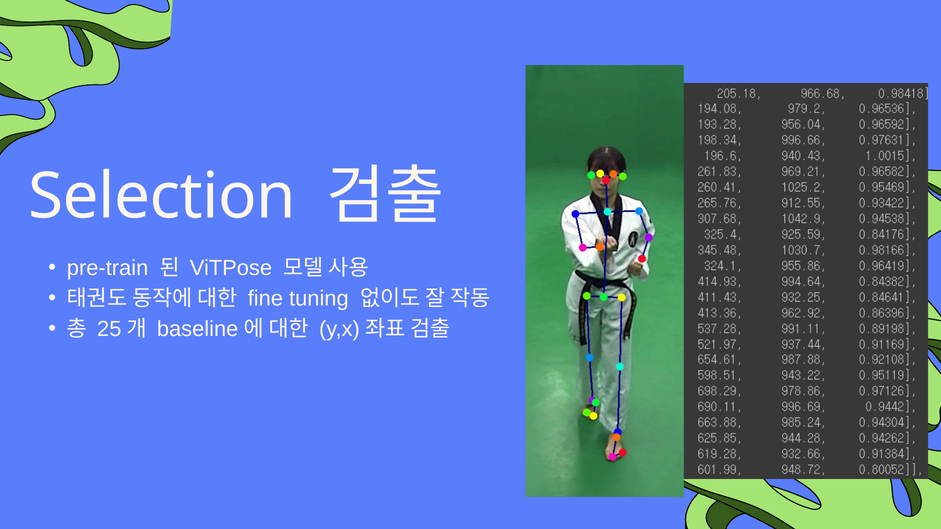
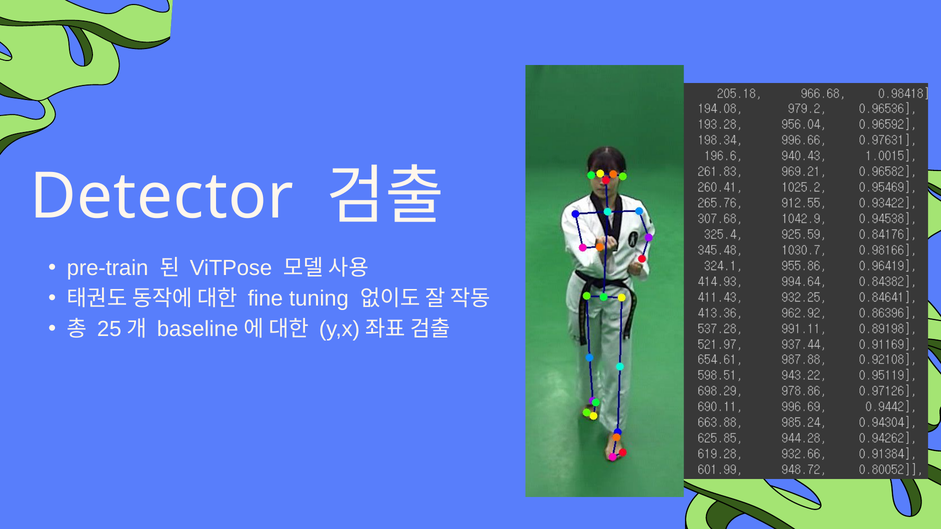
Selection: Selection -> Detector (162, 197)
